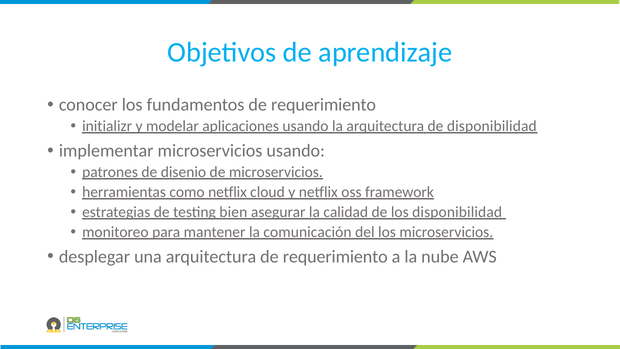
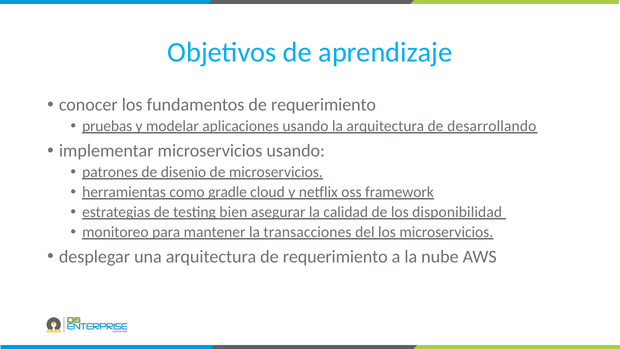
initializr: initializr -> pruebas (107, 126)
de disponibilidad: disponibilidad -> desarrollando (492, 126)
como netflix: netflix -> gradle (227, 192)
comunicación: comunicación -> transacciones (308, 232)
